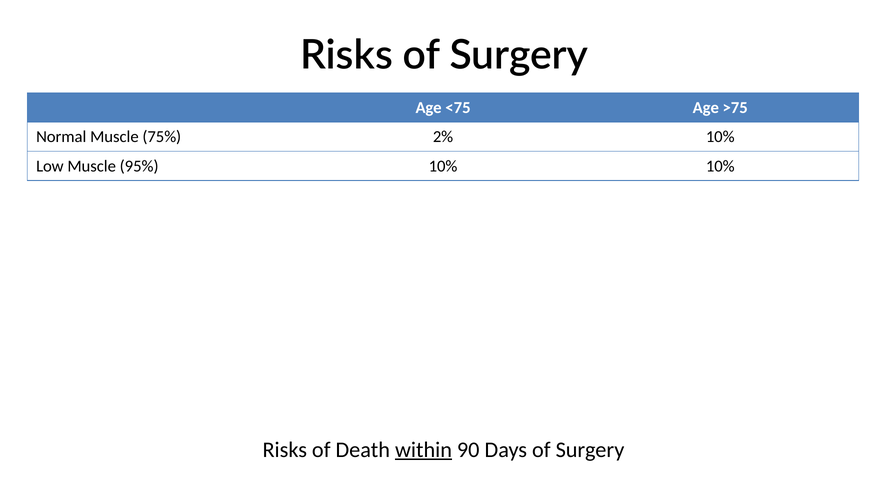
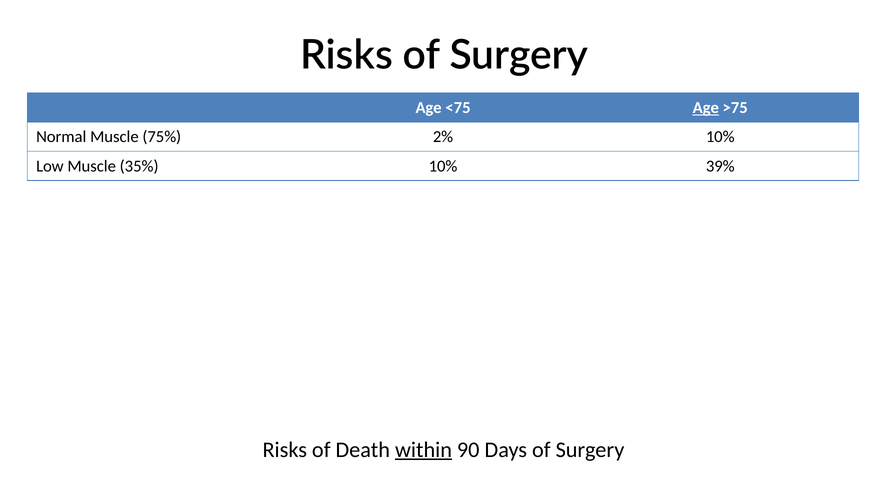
Age underline: none -> present (706, 108)
95%: 95% -> 35% (139, 166)
10% 10%: 10% -> 39% (720, 166)
